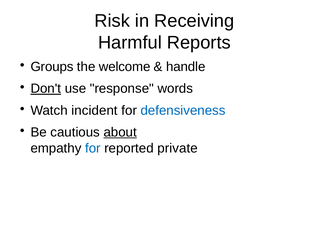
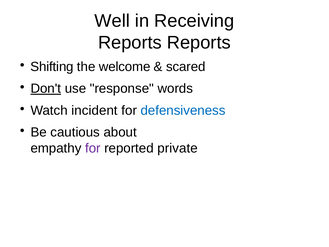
Risk: Risk -> Well (112, 21)
Harmful: Harmful -> Reports (130, 43)
Groups: Groups -> Shifting (52, 67)
handle: handle -> scared (186, 67)
about underline: present -> none (120, 132)
for colour: blue -> purple (93, 148)
